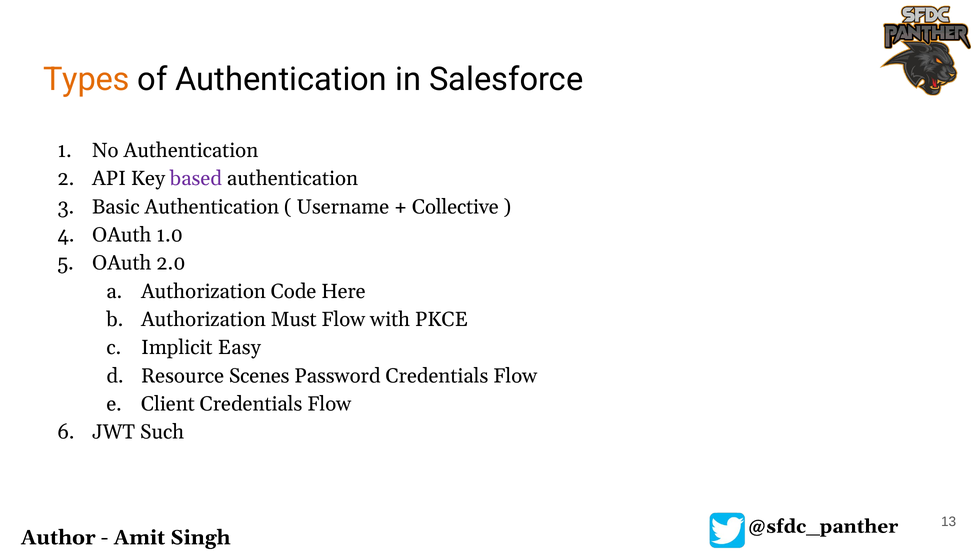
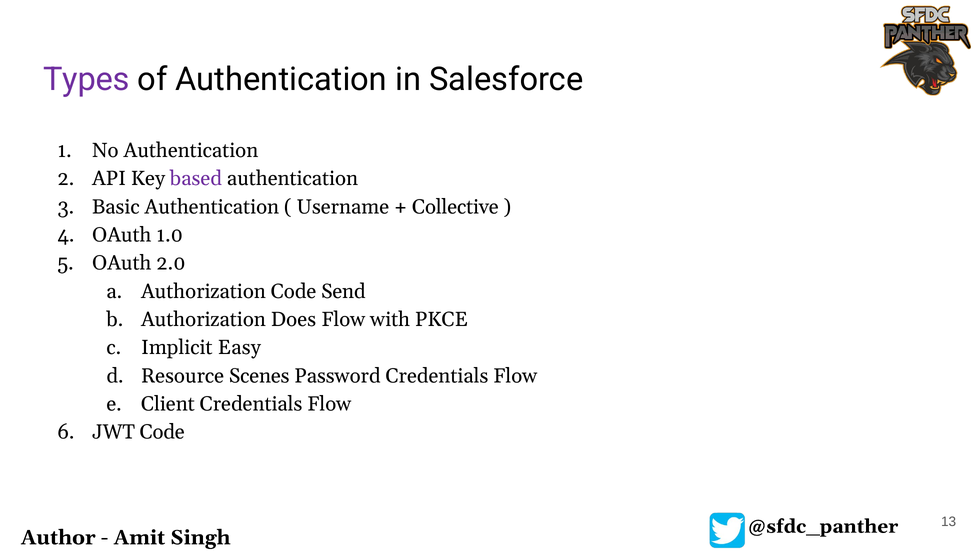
Types colour: orange -> purple (86, 79)
Here: Here -> Send (343, 291)
Must: Must -> Does (293, 319)
JWT Such: Such -> Code (162, 432)
